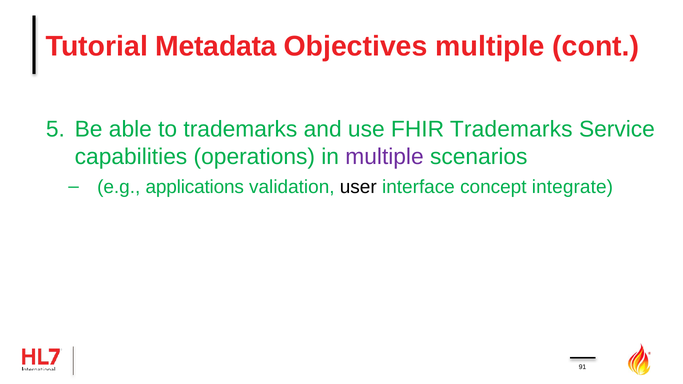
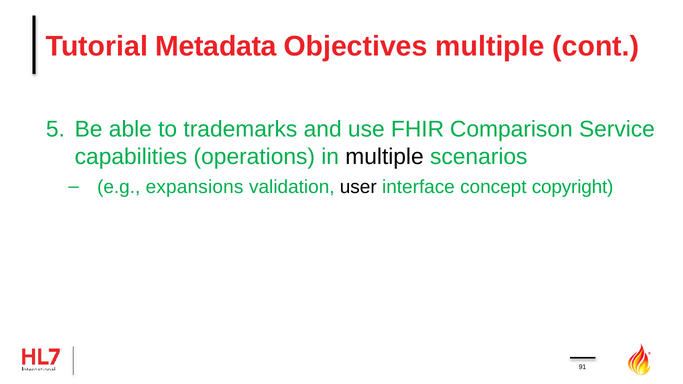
FHIR Trademarks: Trademarks -> Comparison (511, 129)
multiple colour: purple -> black (385, 157)
applications: applications -> expansions (195, 187)
integrate: integrate -> copyright (573, 187)
